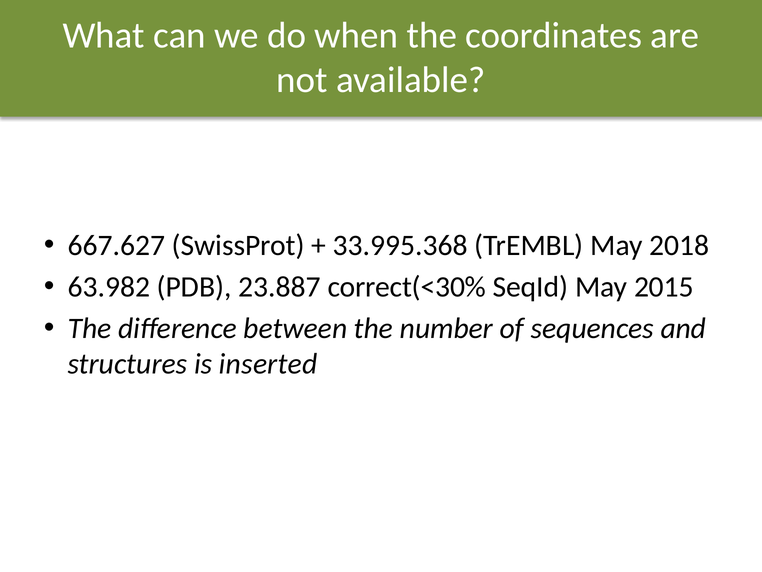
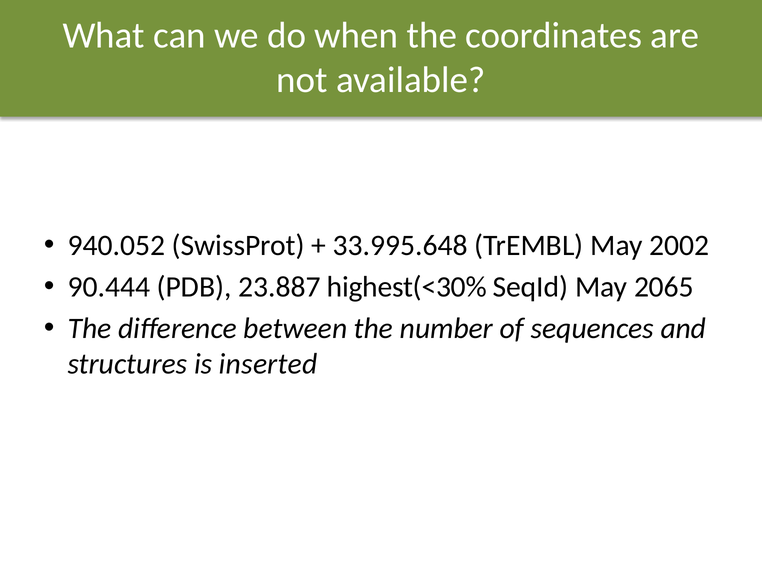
667.627: 667.627 -> 940.052 (116, 245)
33.995.368: 33.995.368 -> 33.995.648 (400, 245)
2018: 2018 -> 2002 (679, 245)
63.982: 63.982 -> 90.444 (109, 287)
correct(<30%: correct(<30% -> highest(<30% (407, 287)
2015: 2015 -> 2065 (664, 287)
